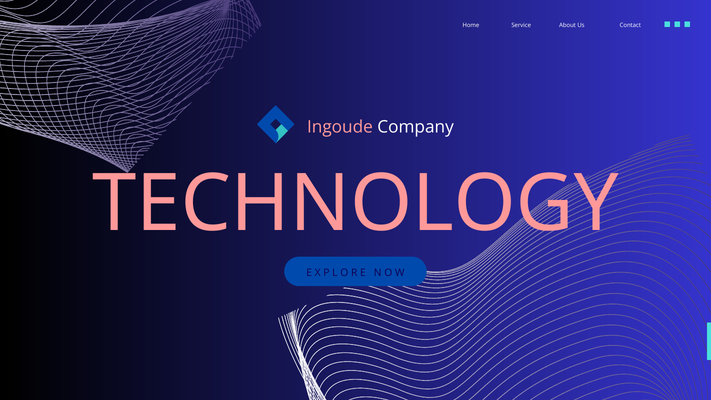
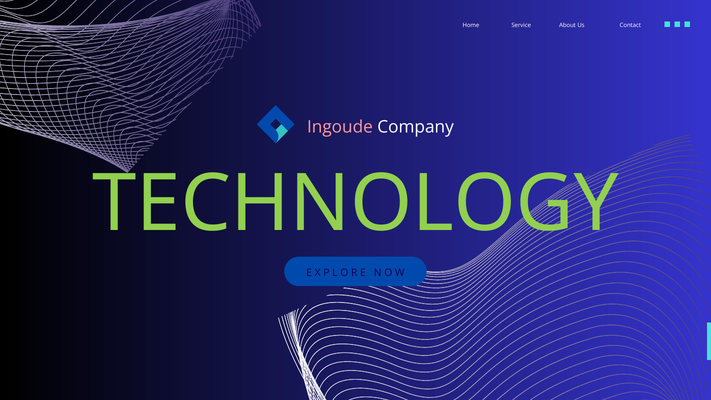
TECHNOLOGY colour: pink -> light green (356, 204)
